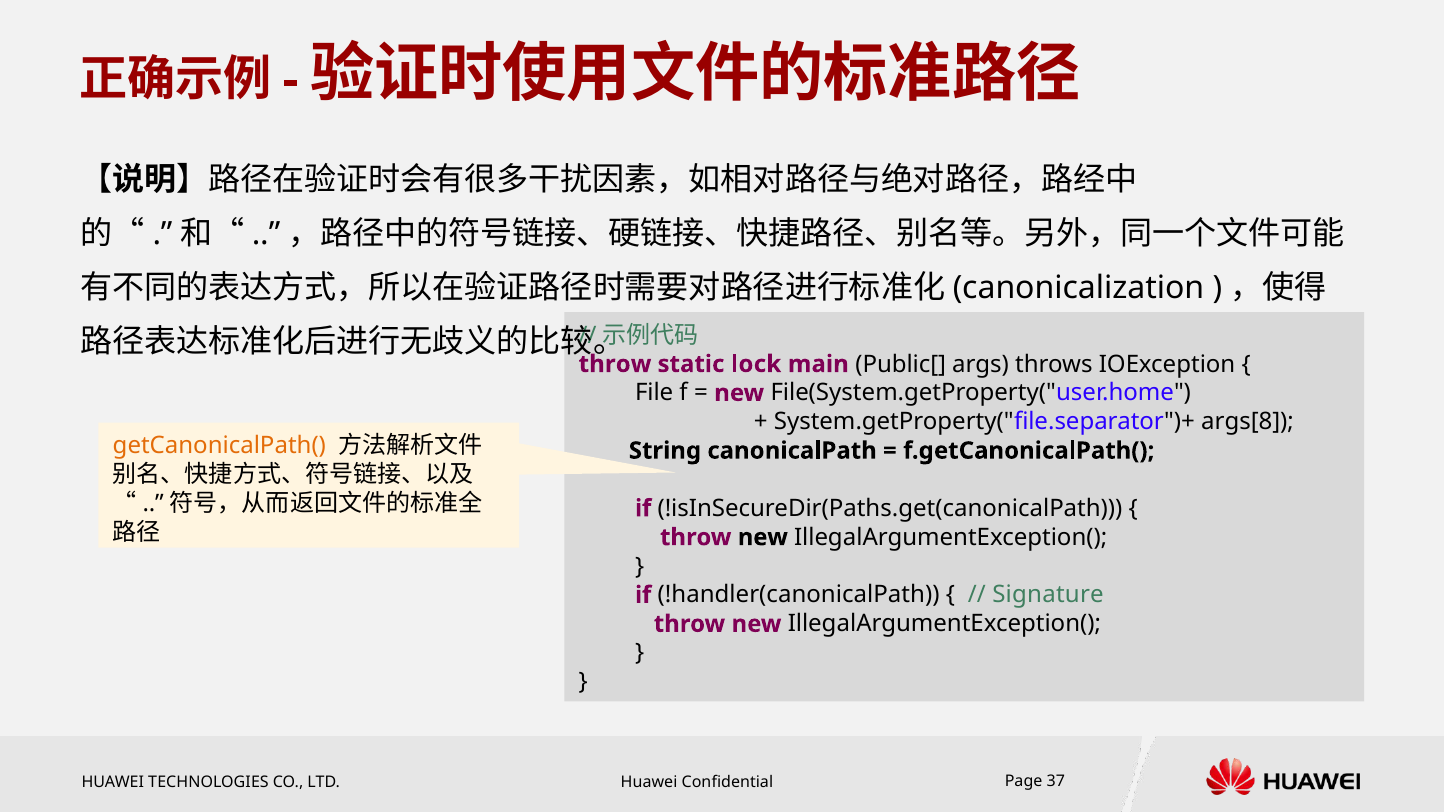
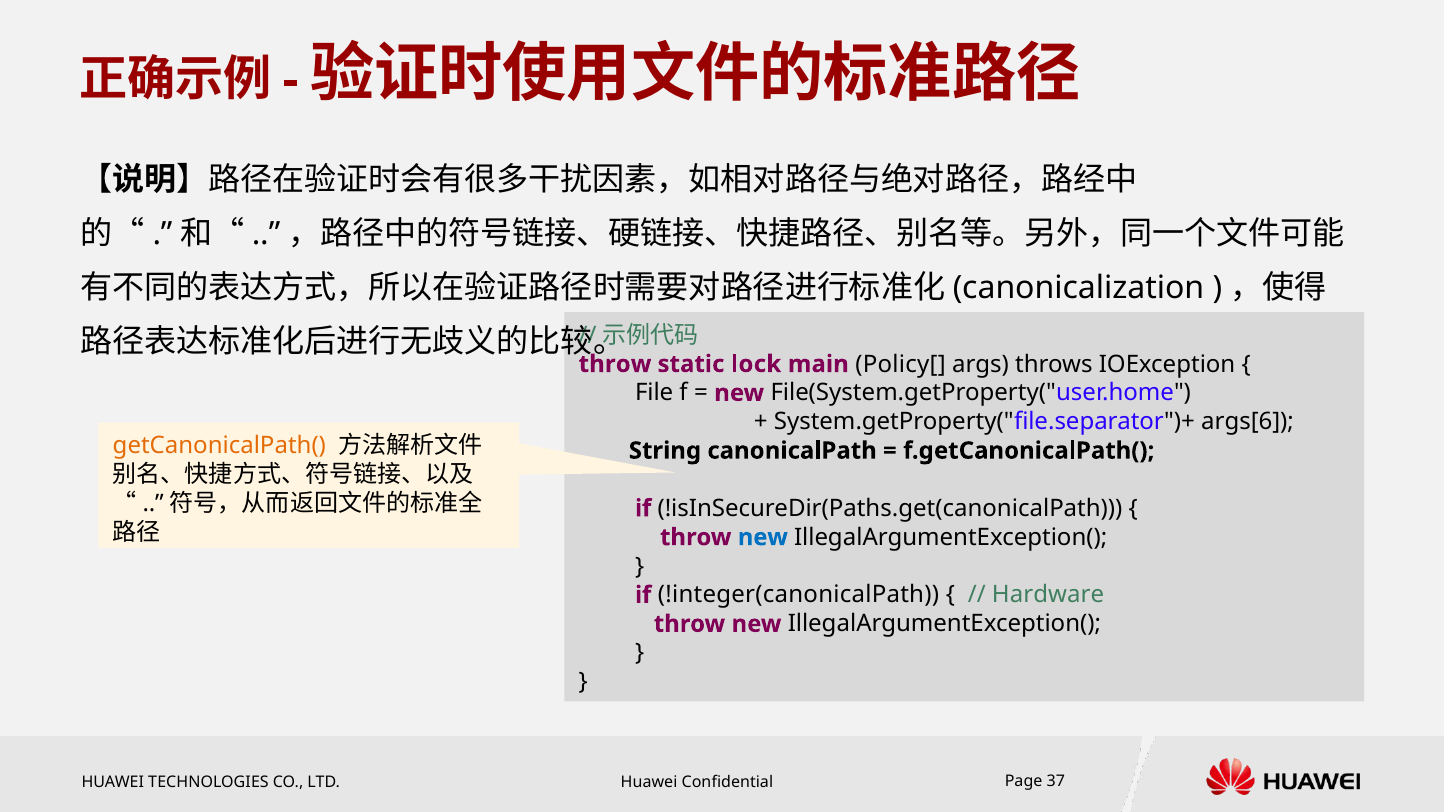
Public[: Public[ -> Policy[ (901, 364)
args[8: args[8 -> args[6 (1248, 422)
new colour: black -> blue (763, 537)
!handler(canonicalPath: !handler(canonicalPath -> !integer(canonicalPath (798, 595)
Signature: Signature -> Hardware (1048, 595)
